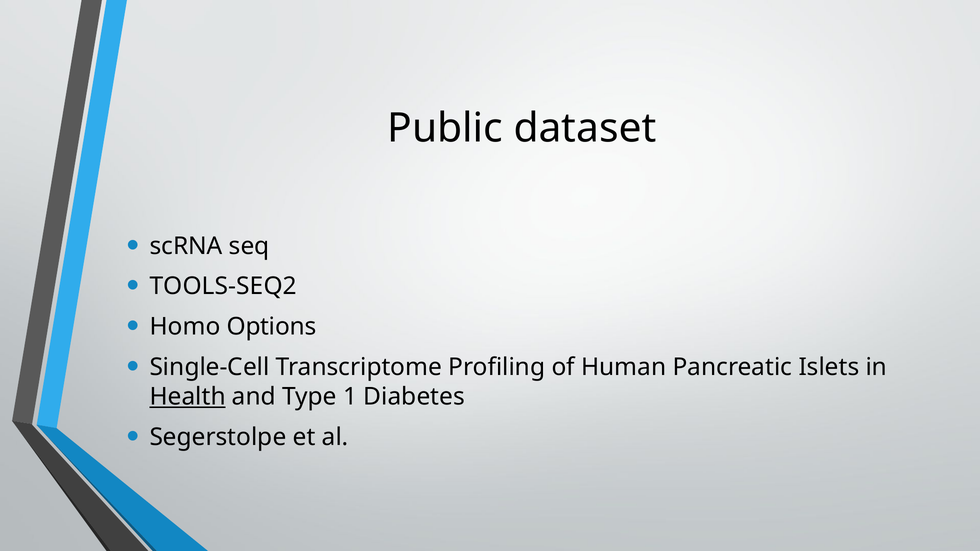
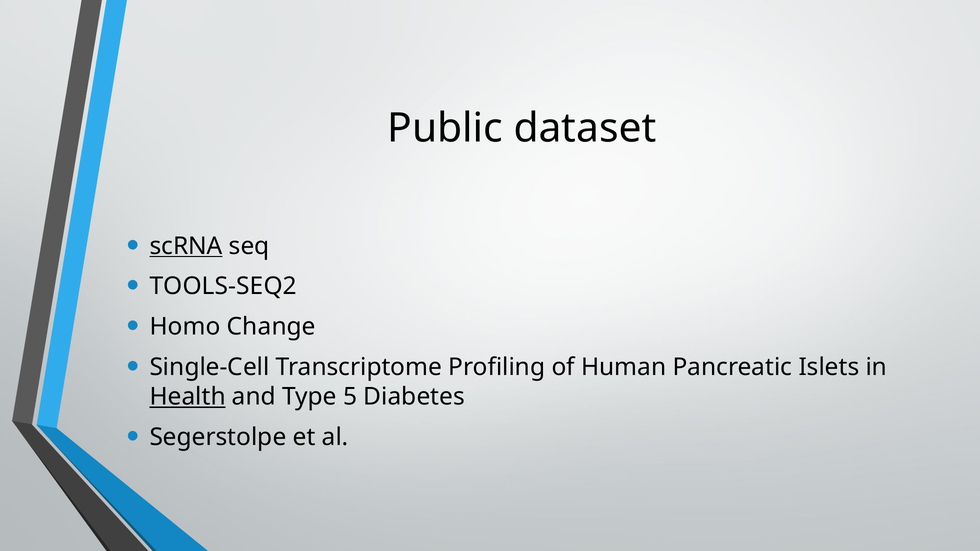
scRNA underline: none -> present (186, 246)
Options: Options -> Change (271, 327)
1: 1 -> 5 (350, 397)
